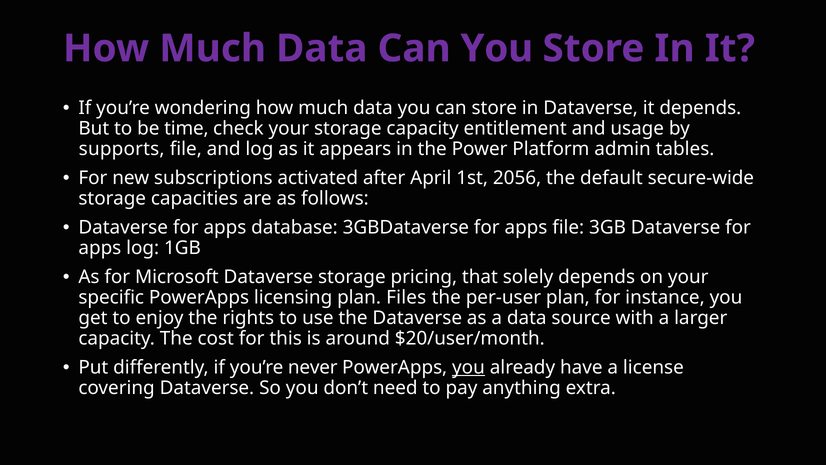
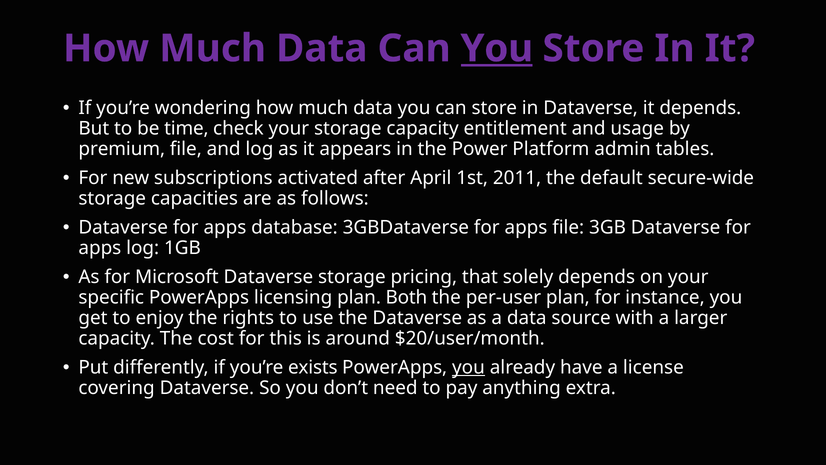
You underline: none -> present (497, 48)
supports: supports -> premium (122, 149)
2056: 2056 -> 2011 (517, 178)
Files: Files -> Both (406, 297)
never: never -> exists (313, 367)
